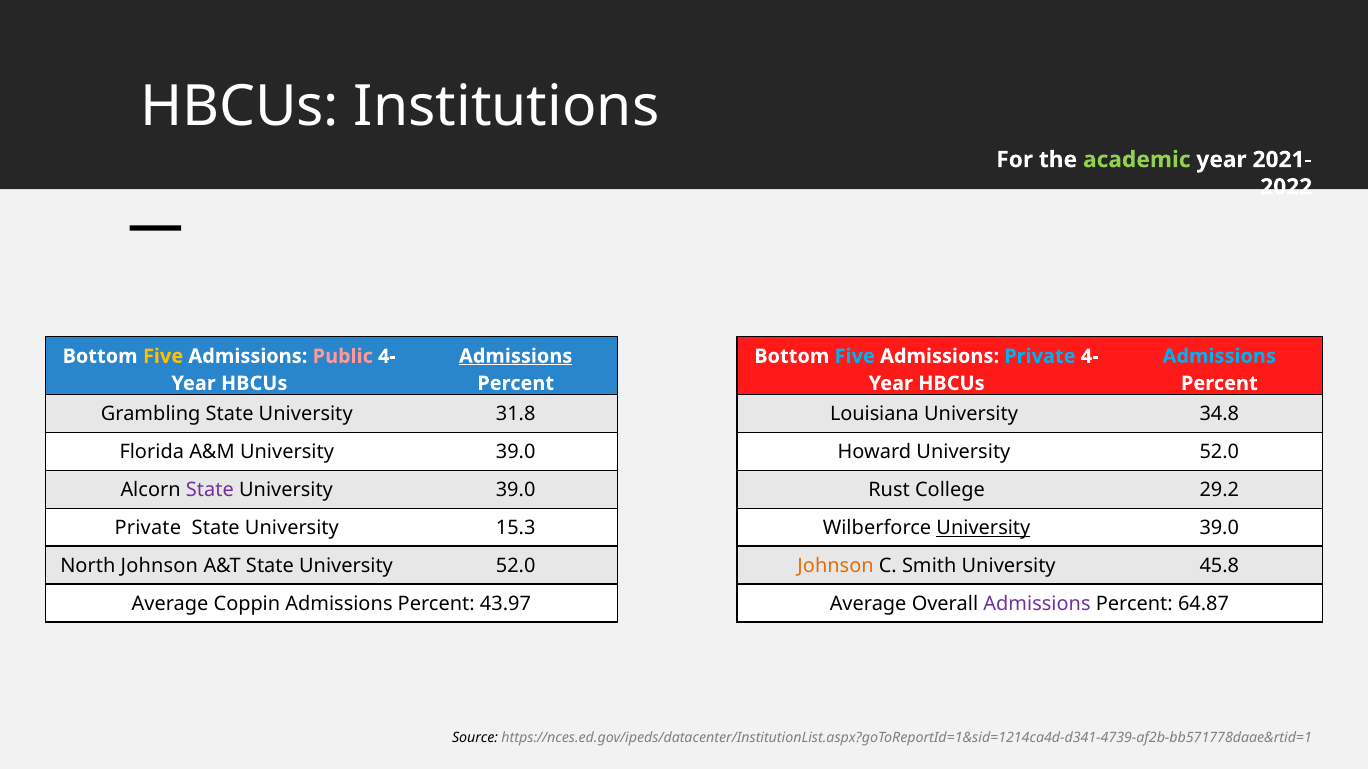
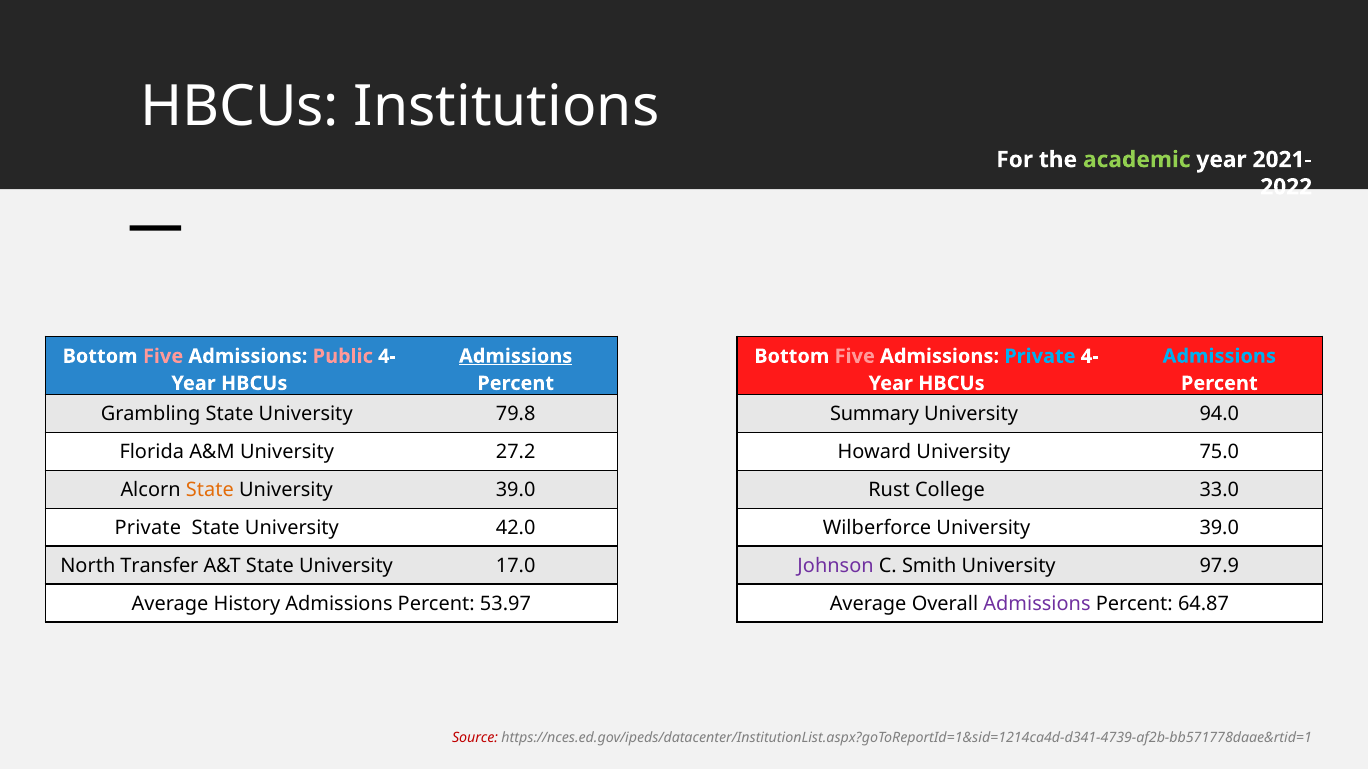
Five colour: yellow -> pink (163, 356)
Five colour: light blue -> pink (855, 356)
31.8: 31.8 -> 79.8 (516, 415)
Louisiana: Louisiana -> Summary (875, 415)
34.8: 34.8 -> 94.0 (1219, 415)
A&M University 39.0: 39.0 -> 27.2 (516, 453)
Howard University 52.0: 52.0 -> 75.0 (1219, 453)
State colour: purple -> orange (210, 490)
29.2: 29.2 -> 33.0 (1219, 490)
15.3: 15.3 -> 42.0 (516, 528)
University underline: present -> none (983, 528)
North Johnson: Johnson -> Transfer (159, 566)
State University 52.0: 52.0 -> 17.0 (516, 566)
Johnson colour: orange -> purple (836, 566)
45.8: 45.8 -> 97.9 (1219, 566)
Coppin: Coppin -> History (247, 604)
43.97: 43.97 -> 53.97 (505, 604)
Source colour: black -> red (475, 739)
